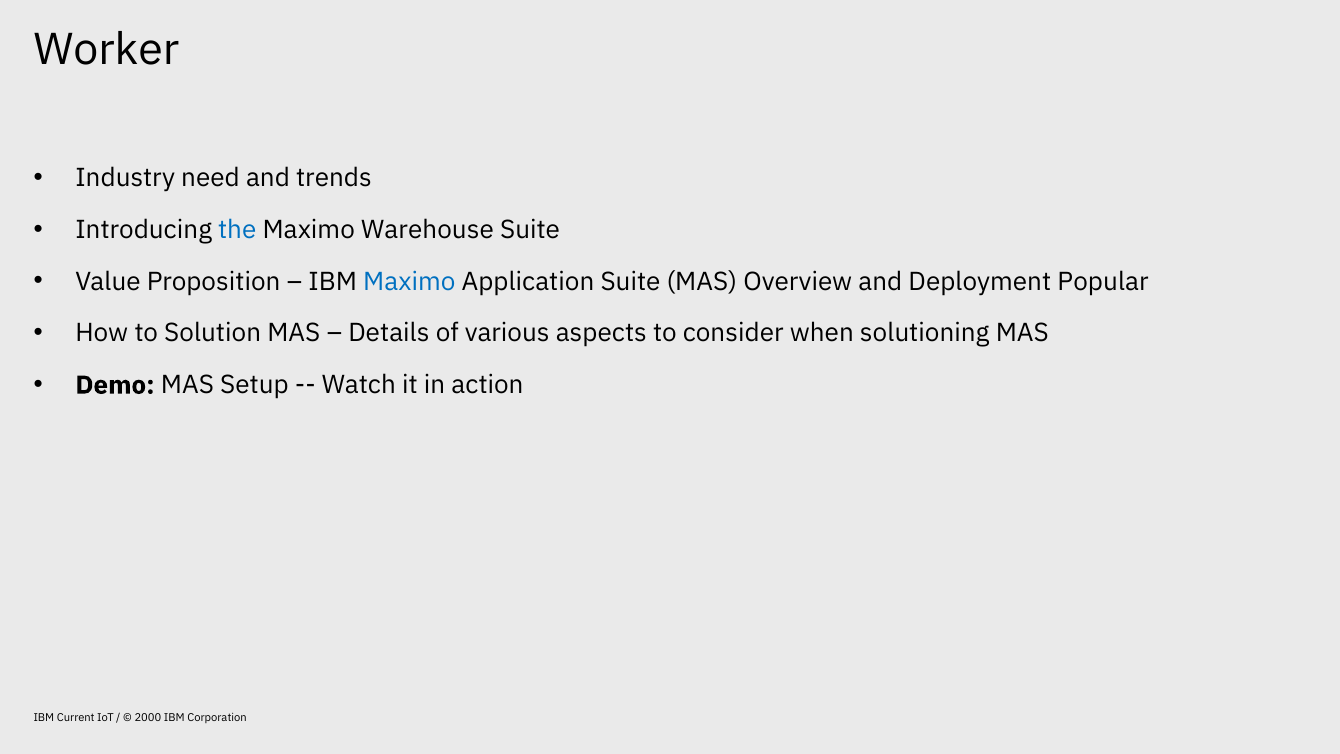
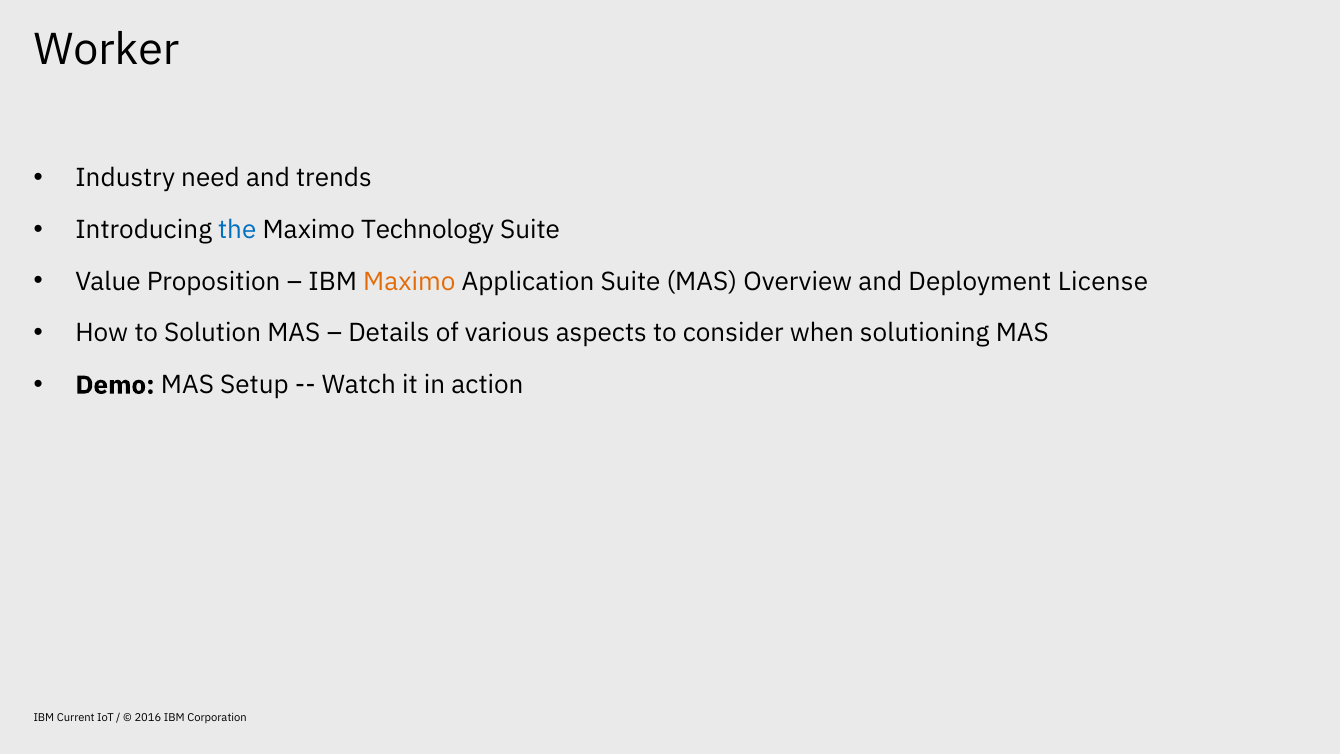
Warehouse: Warehouse -> Technology (428, 230)
Maximo colour: blue -> orange (409, 282)
Popular: Popular -> License (1103, 282)
2000: 2000 -> 2016 (148, 718)
